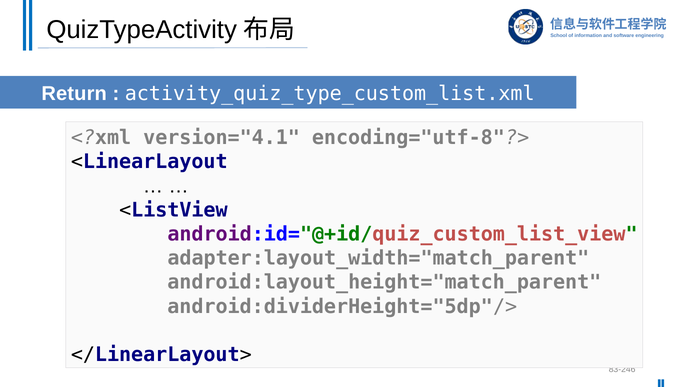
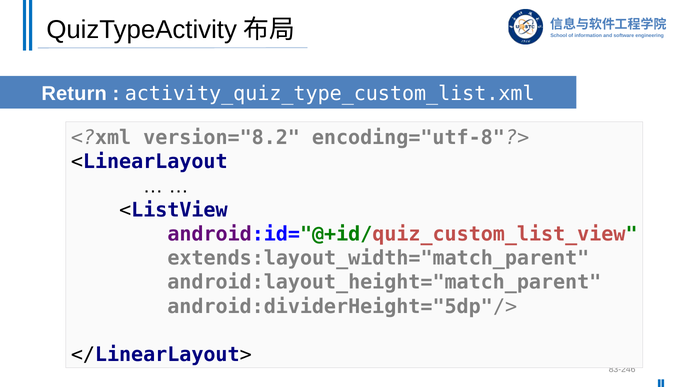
version="4.1: version="4.1 -> version="8.2 (222, 138)
adapter:layout_width="match_parent: adapter:layout_width="match_parent -> extends:layout_width="match_parent (378, 258)
